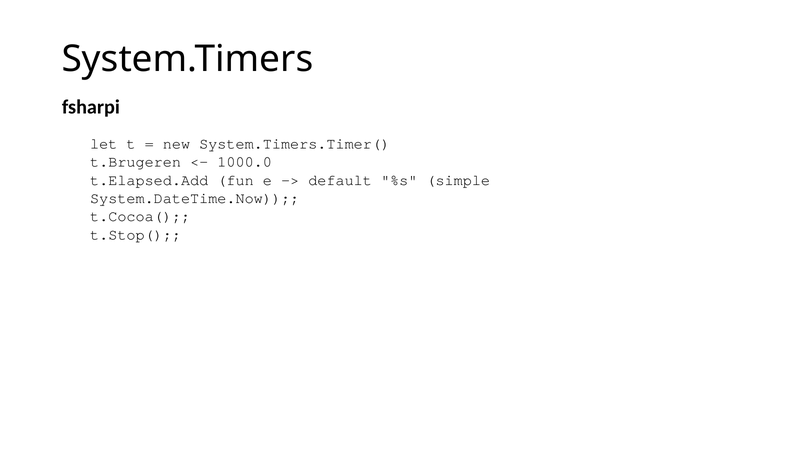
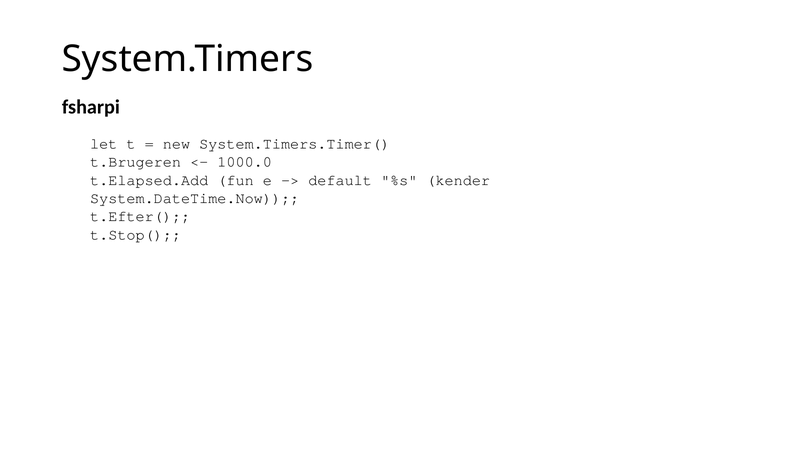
simple: simple -> kender (458, 180)
t.Cocoa(: t.Cocoa( -> t.Efter( (140, 217)
